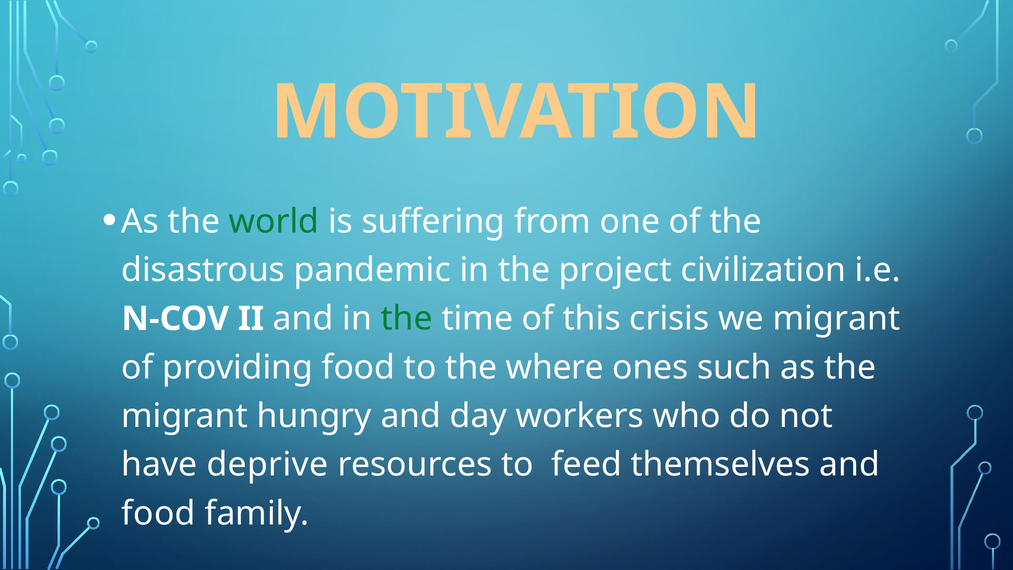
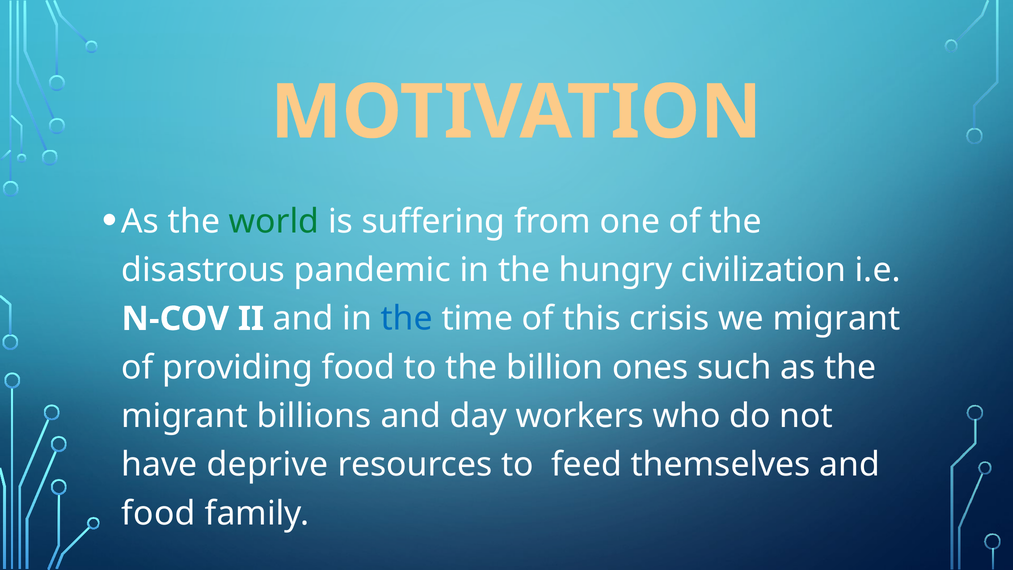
project: project -> hungry (616, 270)
the colour: green -> blue (407, 319)
where: where -> billion (555, 367)
hungry: hungry -> billions (314, 416)
